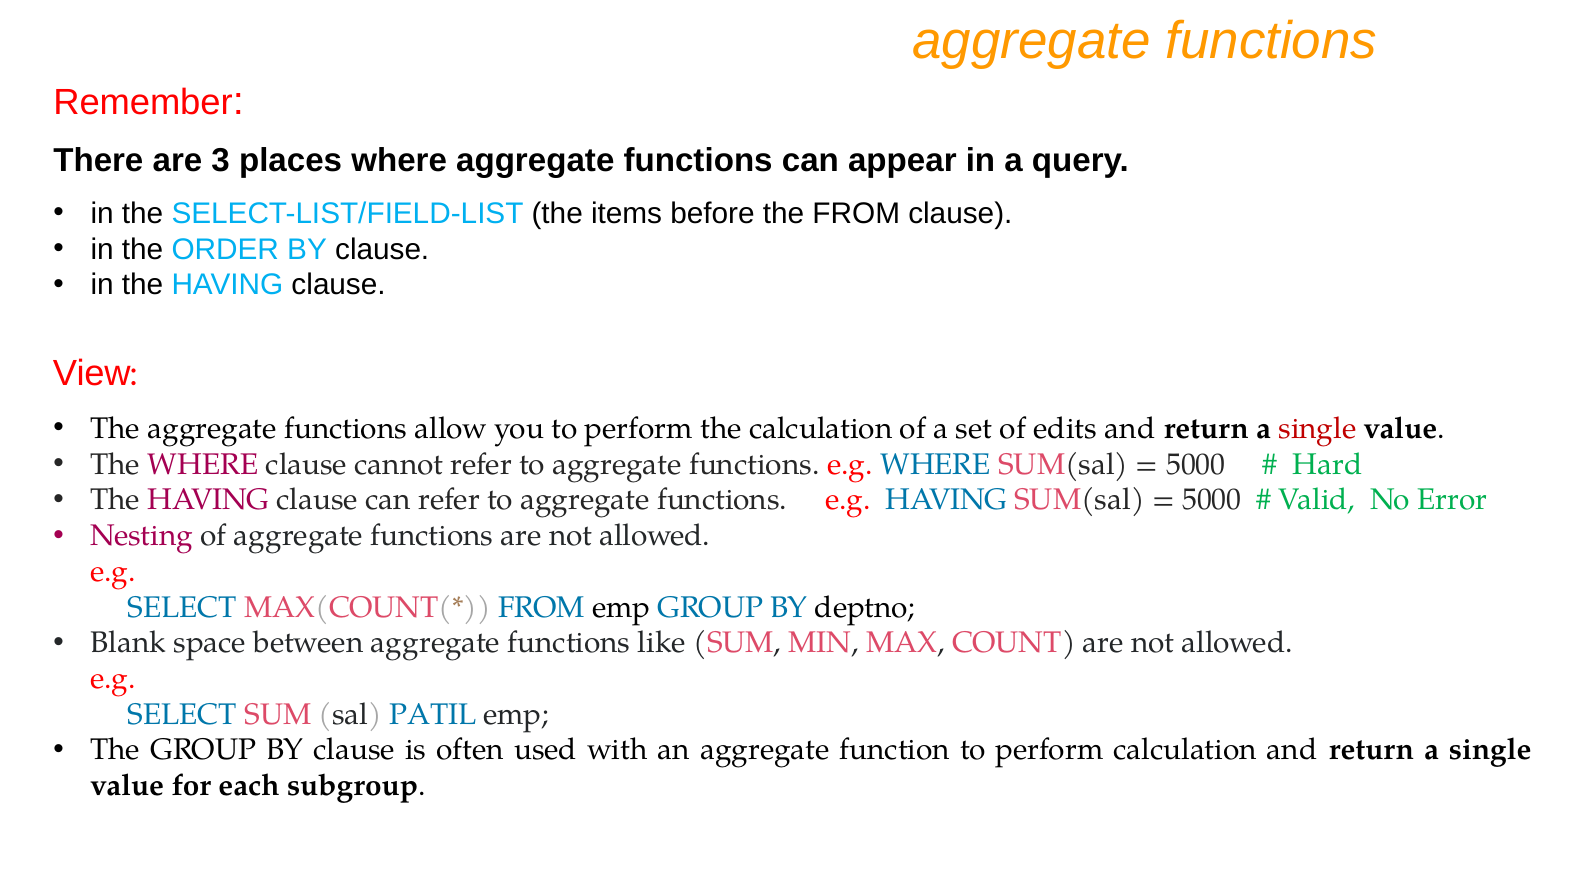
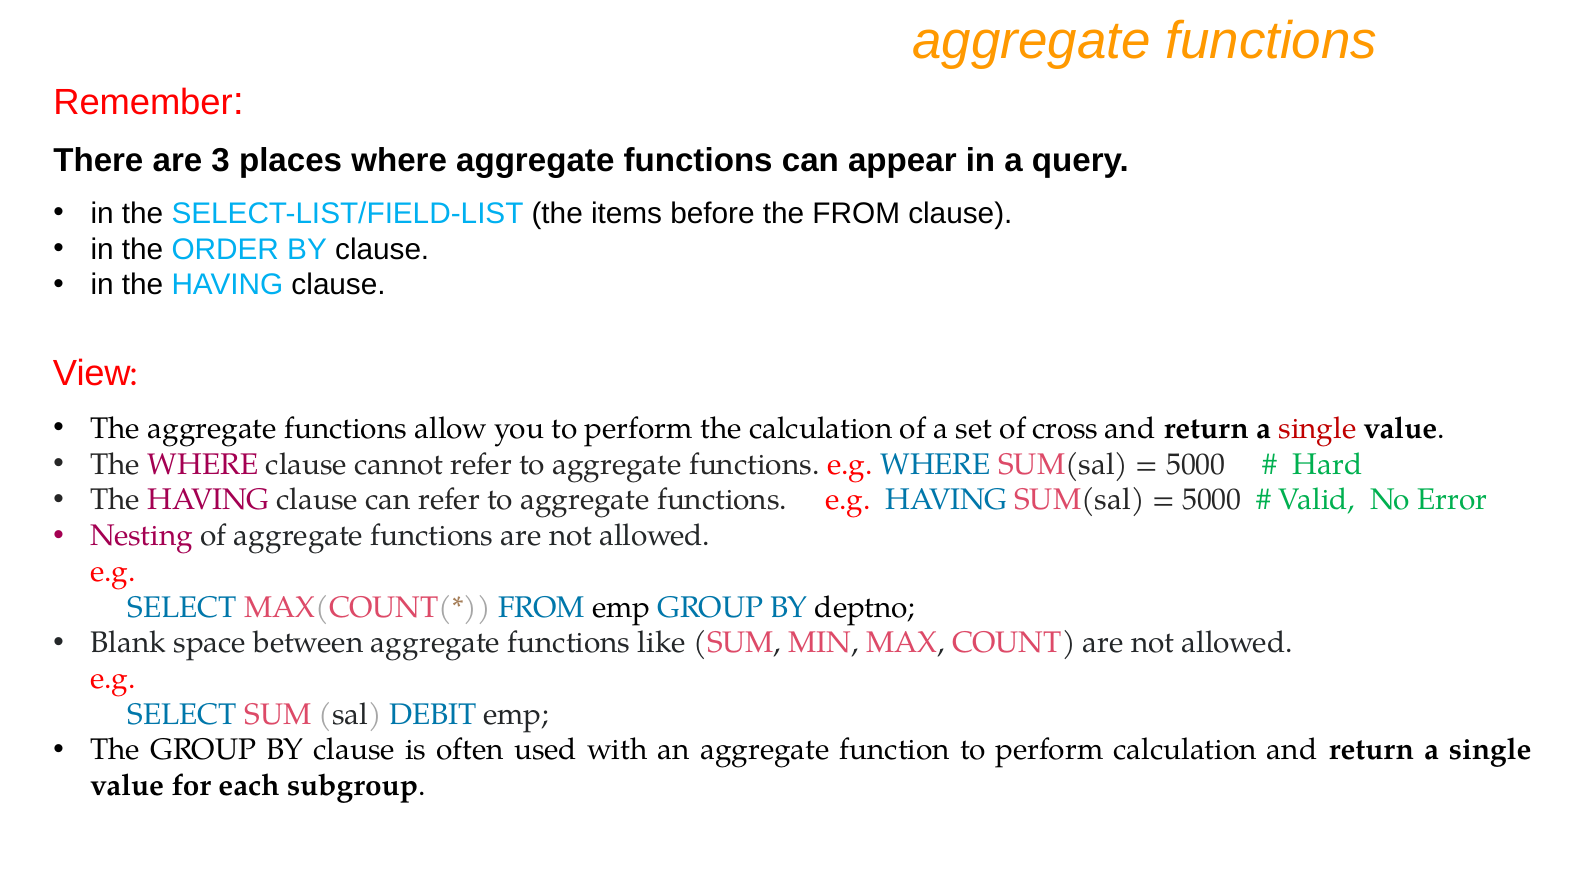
edits: edits -> cross (1066, 429)
PATIL: PATIL -> DEBIT (433, 715)
